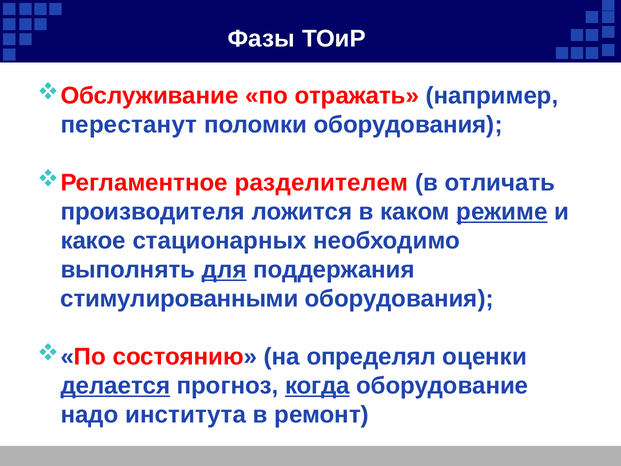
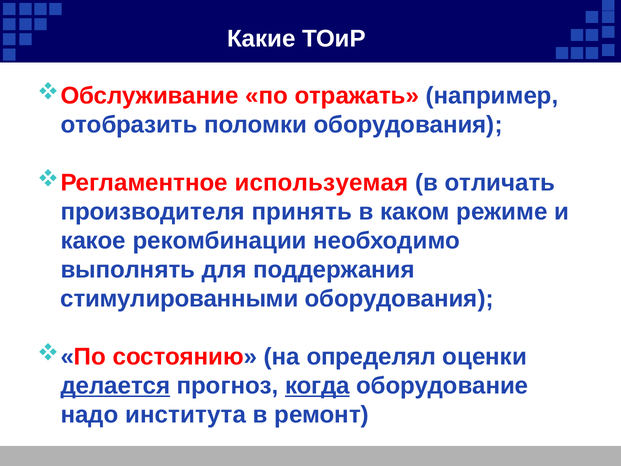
Фазы: Фазы -> Какие (261, 39)
перестанут: перестанут -> отобразить (129, 125)
разделителем: разделителем -> используемая (322, 183)
ложится: ложится -> принять (302, 212)
режиме underline: present -> none (502, 212)
стационарных: стационарных -> рекомбинации (220, 241)
для underline: present -> none (224, 270)
